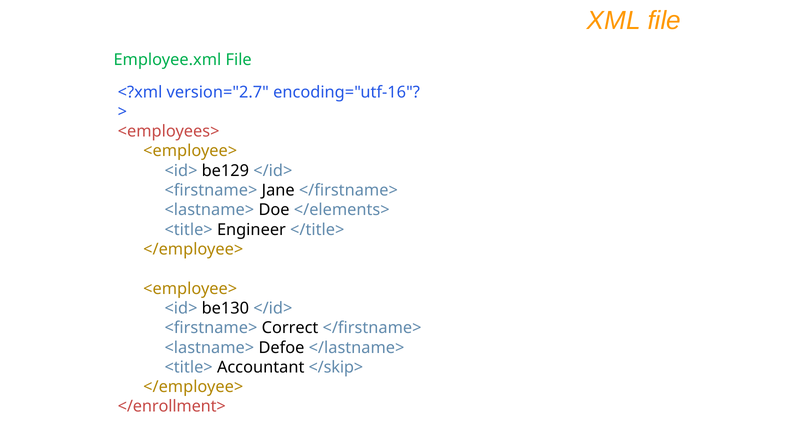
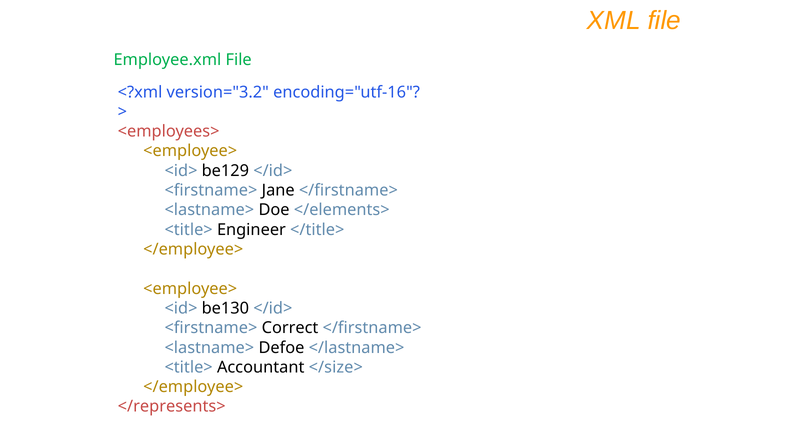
version="2.7: version="2.7 -> version="3.2 (218, 92)
</skip>: </skip> -> </size> (336, 367)
</enrollment>: </enrollment> -> </represents> (172, 406)
